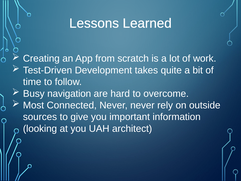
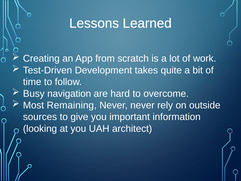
Connected: Connected -> Remaining (72, 105)
